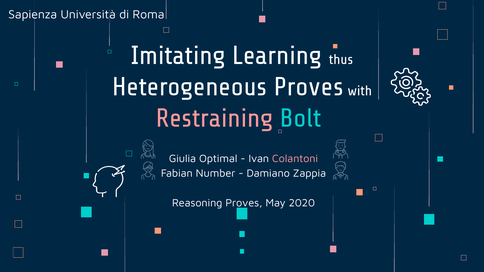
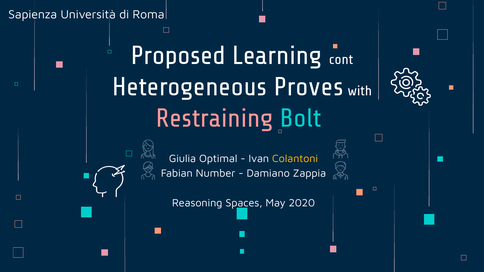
Imitating: Imitating -> Proposed (178, 56)
thus: thus -> cont (341, 60)
Colantoni colour: pink -> yellow (295, 159)
Reasoning Proves: Proves -> Spaces (244, 203)
